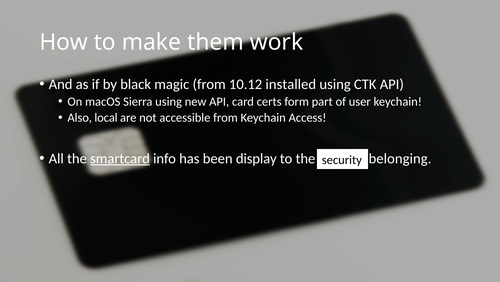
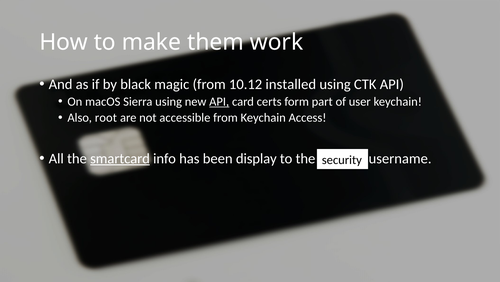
API underline: none -> present (219, 101)
local: local -> root (106, 117)
belonging: belonging -> username (400, 158)
